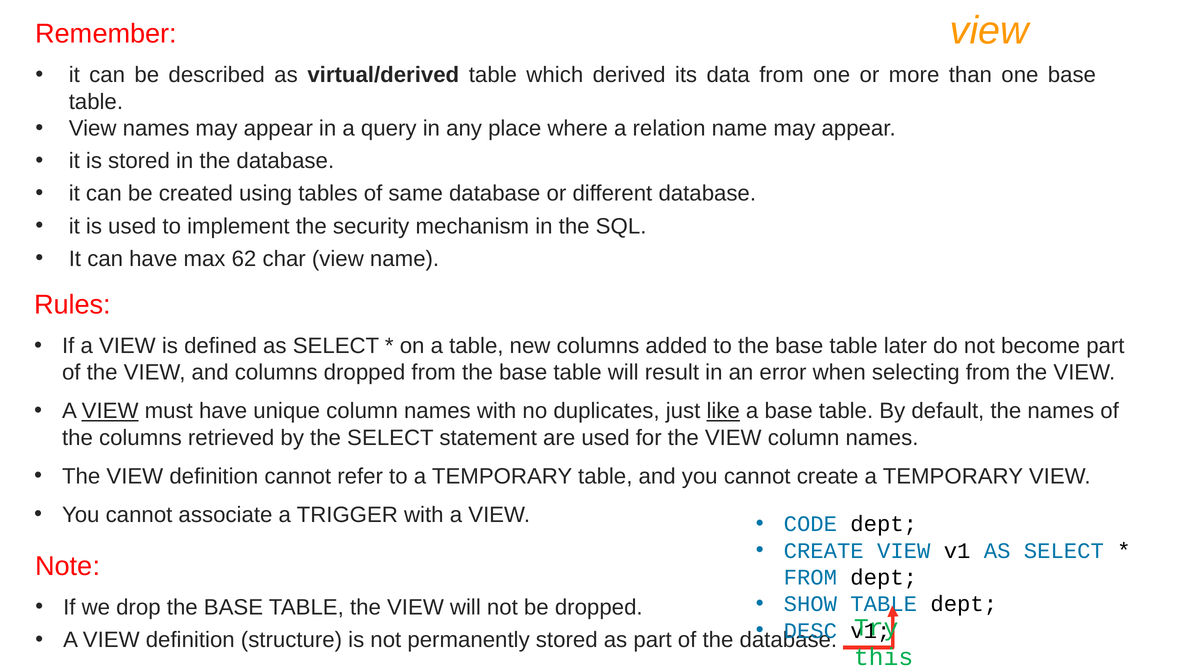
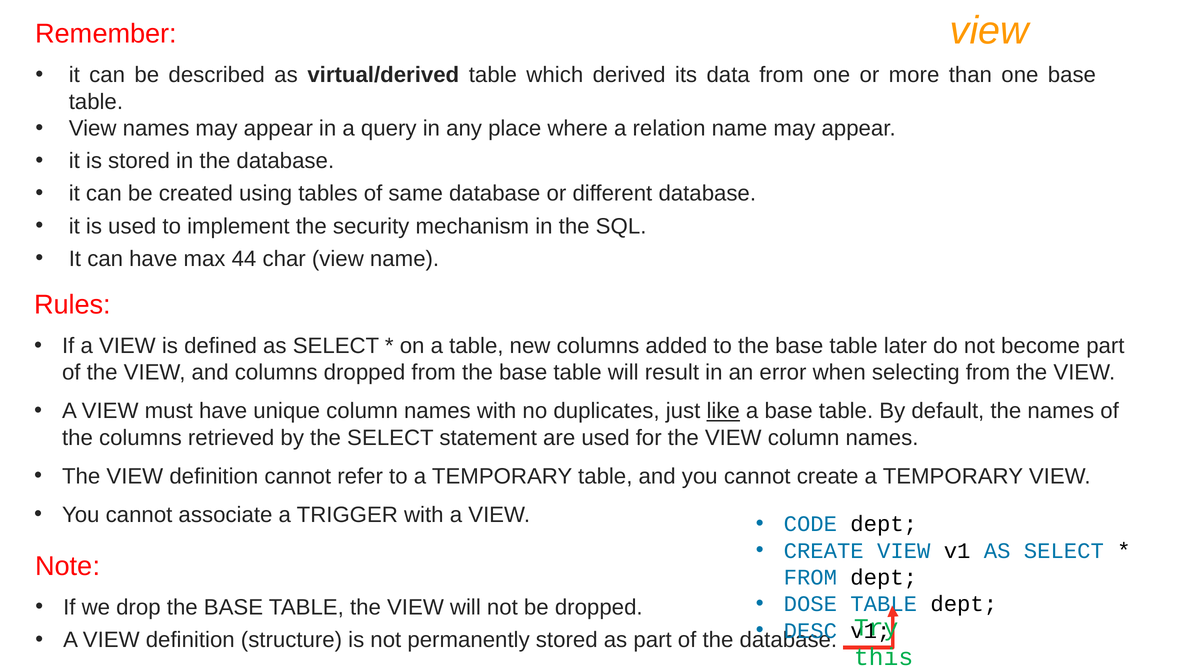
62: 62 -> 44 (244, 259)
VIEW underline: present -> none (110, 411)
SHOW: SHOW -> DOSE (810, 604)
